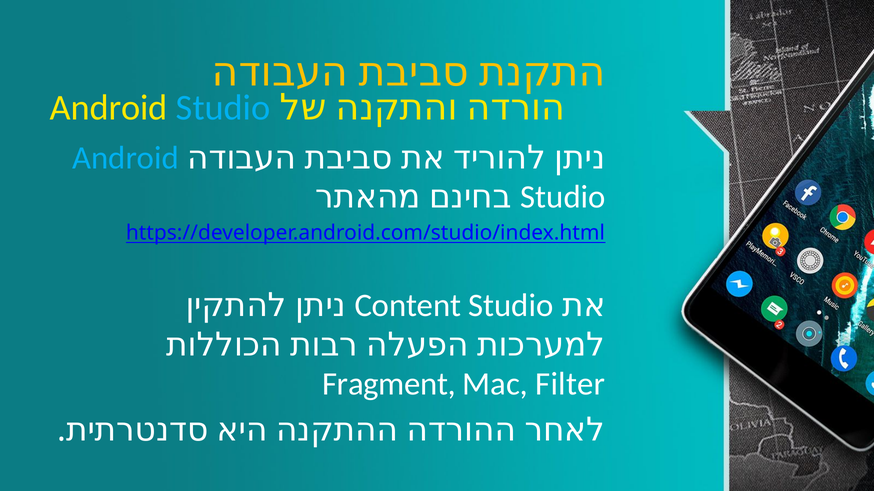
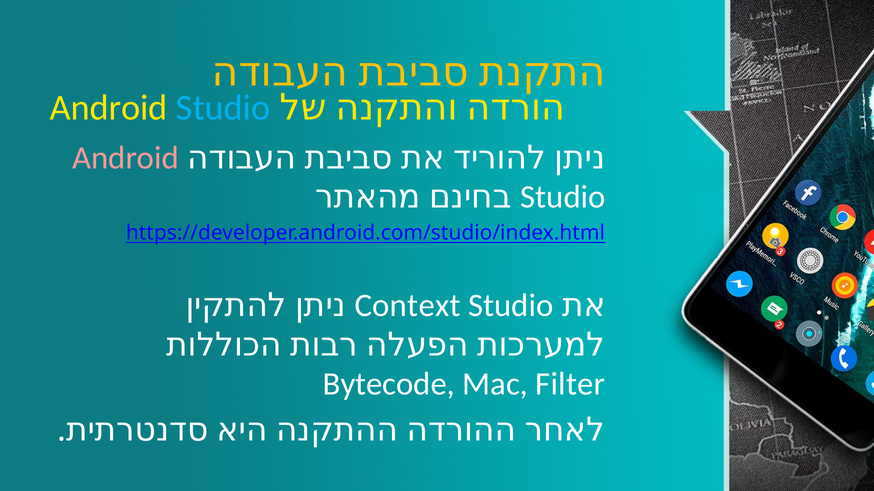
Android colour: light blue -> pink (126, 158)
Content: Content -> Context (408, 306)
Fragment: Fragment -> Bytecode (389, 384)
